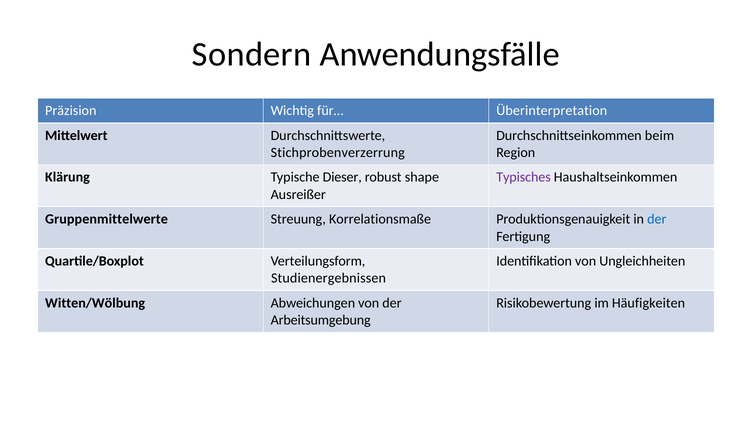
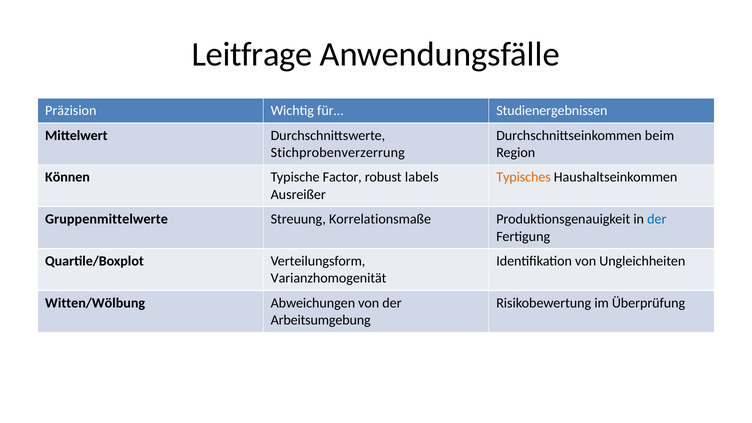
Sondern: Sondern -> Leitfrage (252, 55)
Überinterpretation: Überinterpretation -> Studienergebnissen (552, 111)
Klärung: Klärung -> Können (68, 177)
Dieser: Dieser -> Factor (342, 177)
shape: shape -> labels (422, 177)
Typisches colour: purple -> orange (524, 177)
Studienergebnissen: Studienergebnissen -> Varianzhomogenität (329, 278)
Häufigkeiten: Häufigkeiten -> Überprüfung (649, 303)
